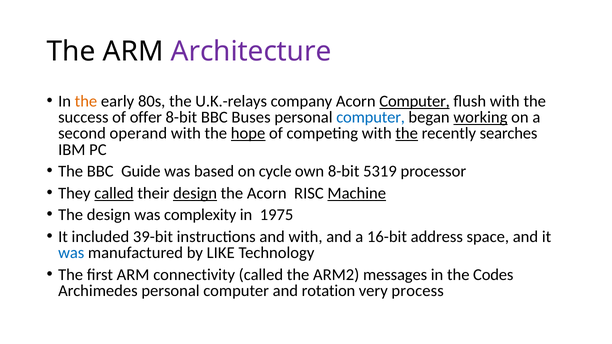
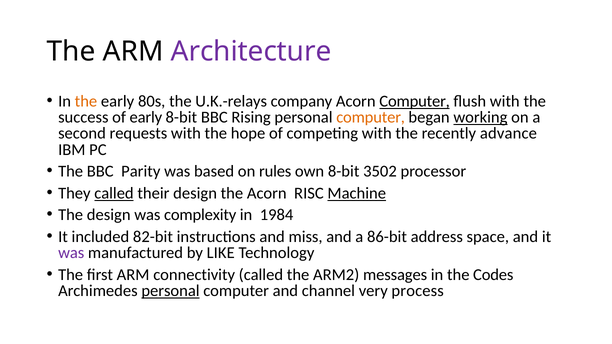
of offer: offer -> early (146, 117)
Buses: Buses -> Rising (251, 117)
computer colour: blue -> orange (371, 117)
operand: operand -> requests (138, 134)
hope underline: present -> none (248, 134)
the underline: present -> none (407, 134)
searches: searches -> advance (508, 134)
Guide: Guide -> Parity (141, 171)
cycle: cycle -> rules (275, 171)
5319: 5319 -> 3502 (380, 171)
design underline: present -> none (195, 193)
1975: 1975 -> 1984 (277, 215)
39-bit: 39-bit -> 82-bit (153, 237)
and with: with -> miss (306, 237)
16-bit: 16-bit -> 86-bit (387, 237)
was colour: blue -> purple (71, 253)
personal underline: none -> present (170, 291)
rotation: rotation -> channel (328, 291)
